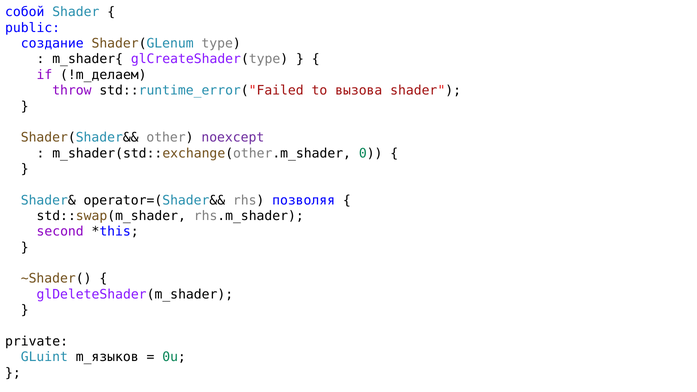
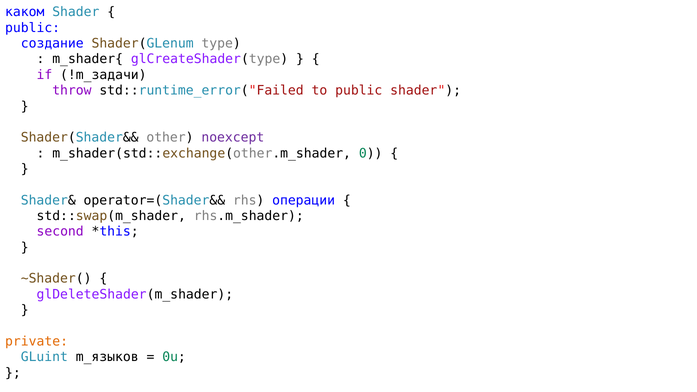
собой: собой -> каком (25, 12)
!m_делаем: !m_делаем -> !m_задачи (103, 75)
to вызова: вызова -> public (359, 91)
позволяя: позволяя -> операции (304, 200)
private colour: black -> orange (37, 341)
